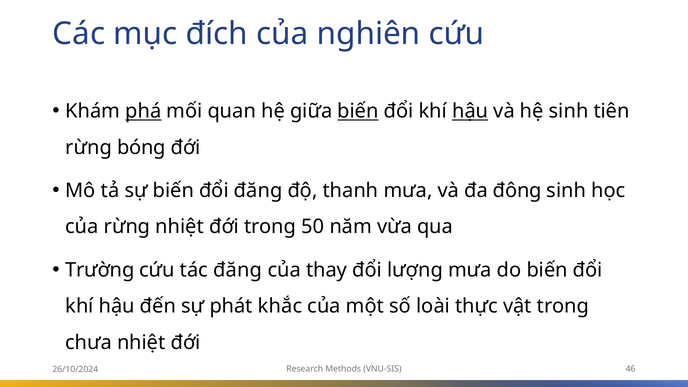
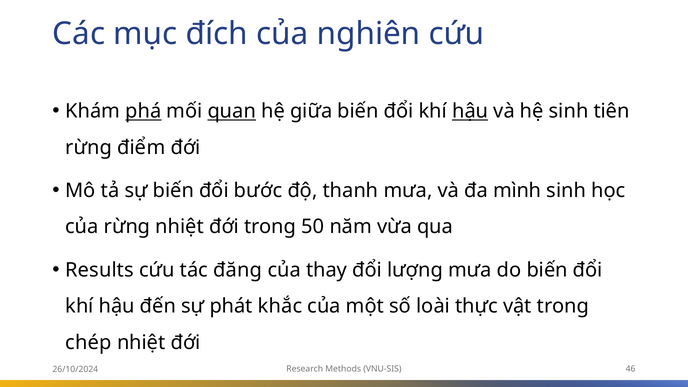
quan underline: none -> present (232, 111)
biến underline: present -> none (358, 111)
bóng: bóng -> điểm (141, 147)
đổi đăng: đăng -> bước (258, 191)
đông: đông -> mình (517, 191)
Trường: Trường -> Results (100, 270)
chưa: chưa -> chép (89, 342)
